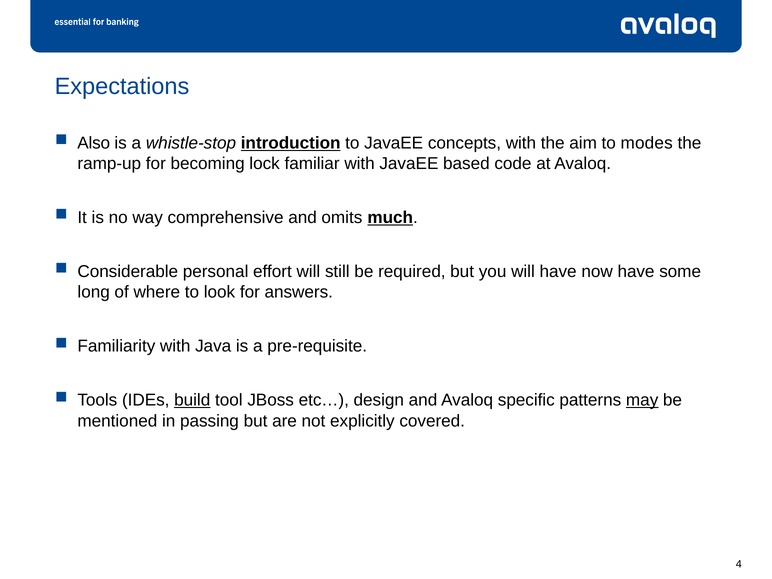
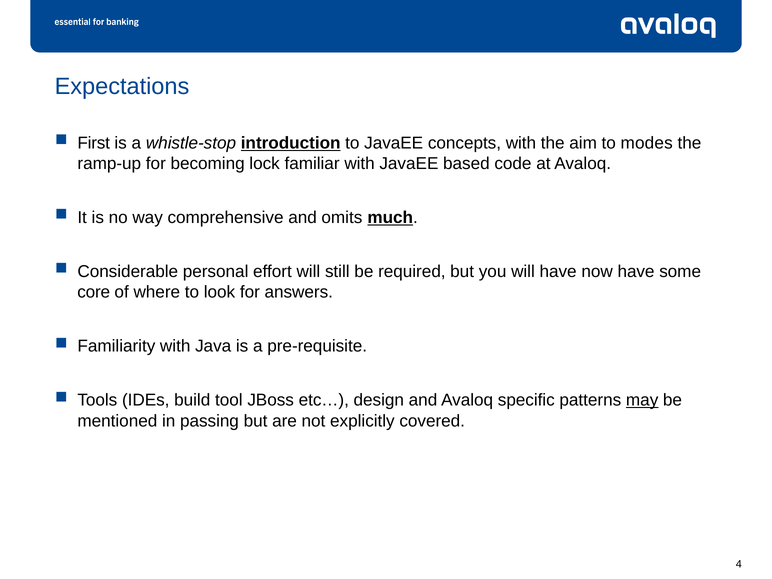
Also: Also -> First (94, 143)
long: long -> core (94, 292)
build underline: present -> none (192, 400)
